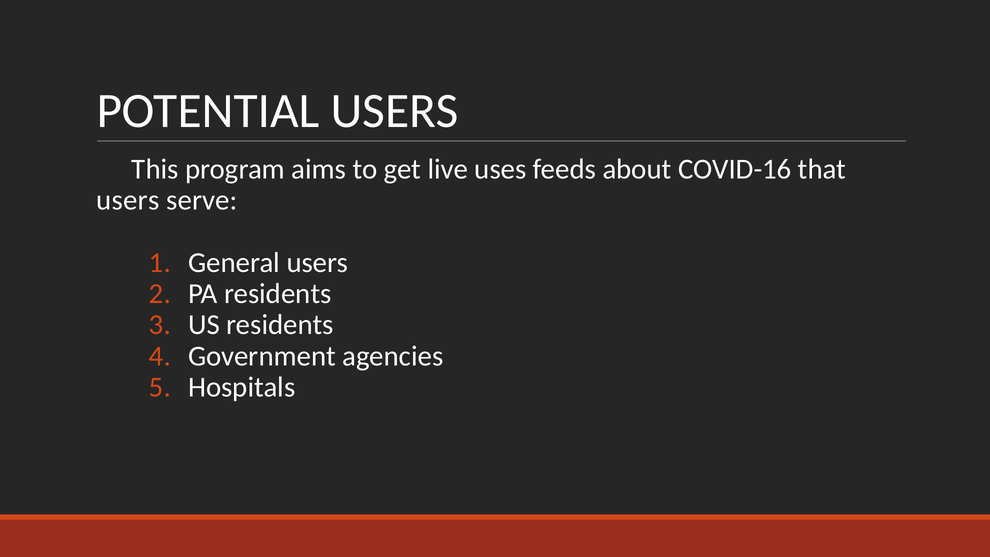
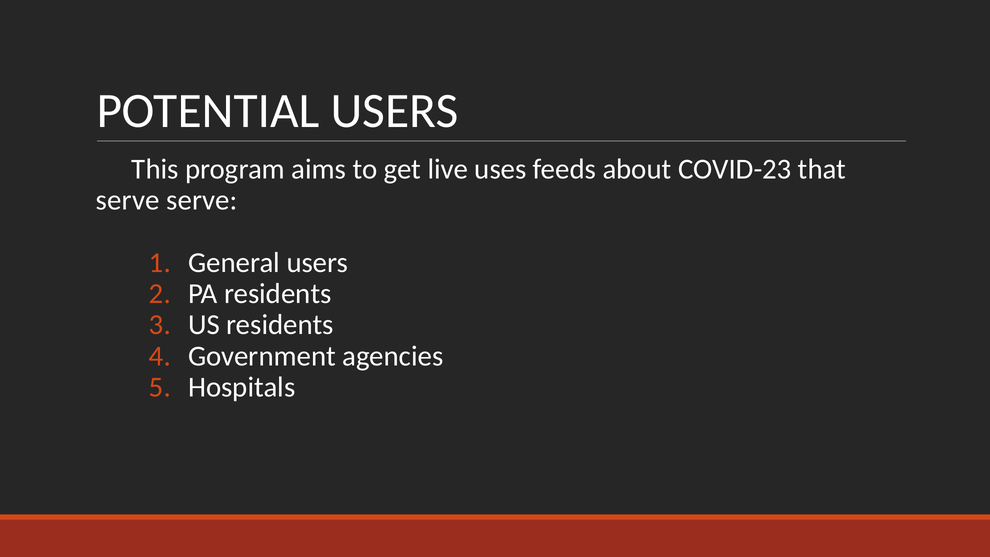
COVID-16: COVID-16 -> COVID-23 (735, 169)
users: users -> serve (128, 200)
